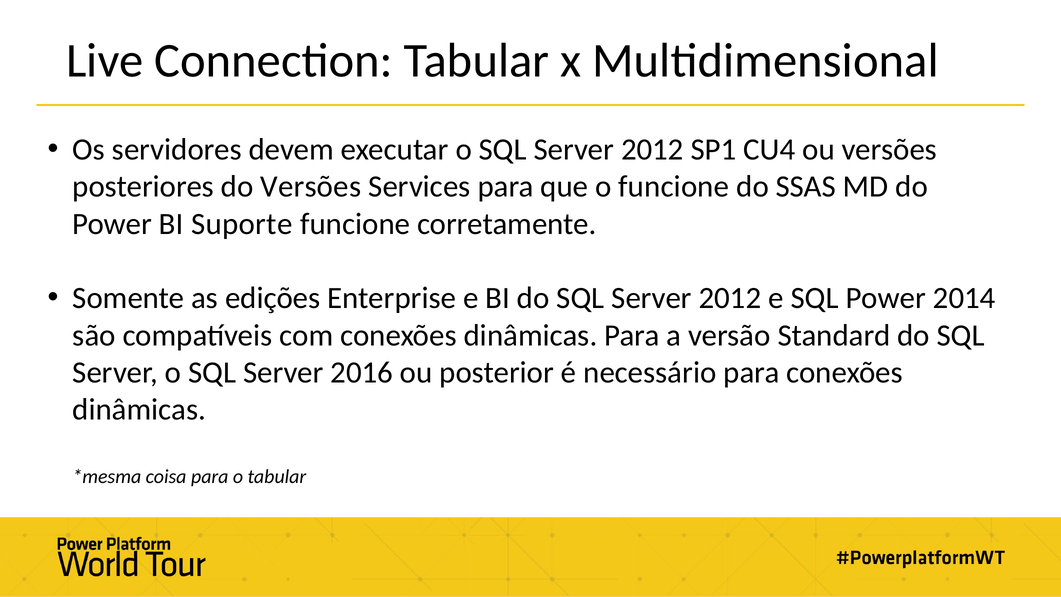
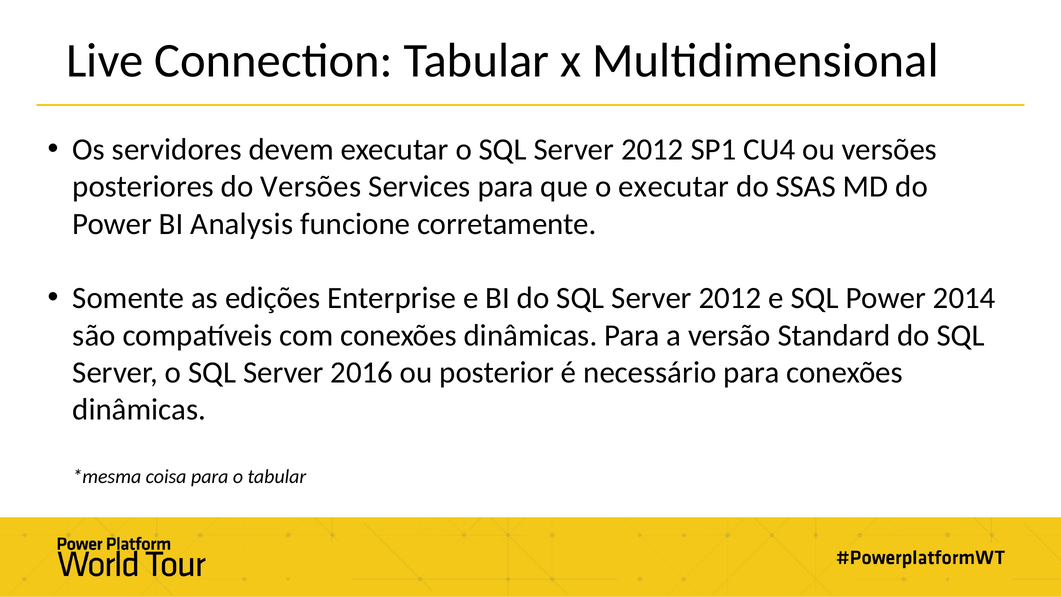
o funcione: funcione -> executar (674, 187)
Suporte: Suporte -> Analysis (242, 224)
